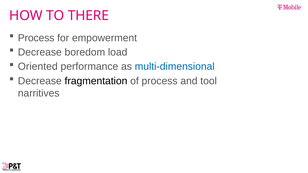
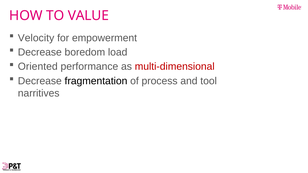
THERE: THERE -> VALUE (88, 16)
Process: Process -> Velocity (36, 38)
multi-dimensional colour: blue -> red (175, 67)
